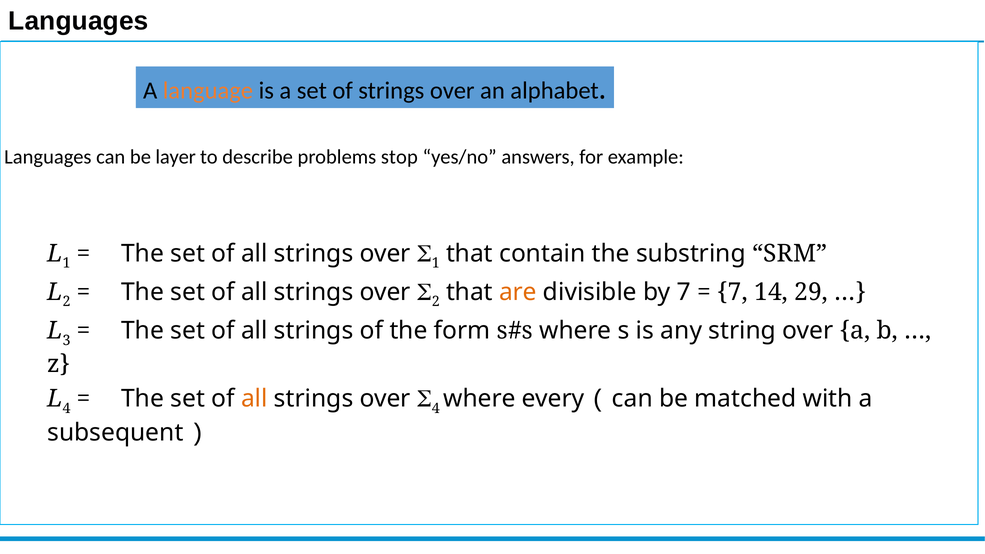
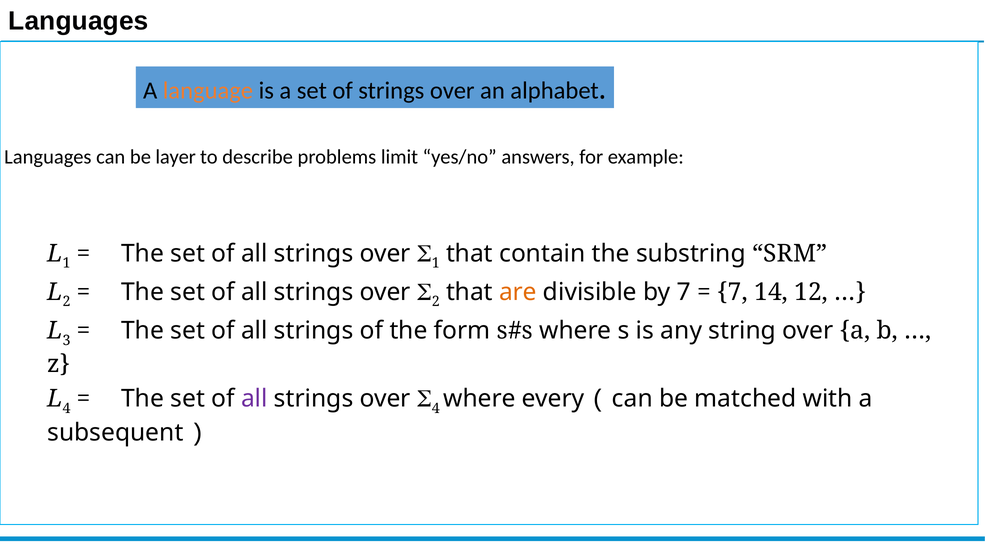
stop: stop -> limit (399, 157)
29: 29 -> 12 (811, 292)
all colour: orange -> purple (254, 399)
